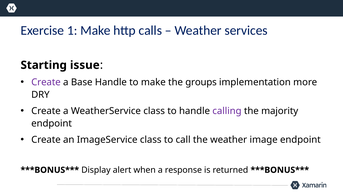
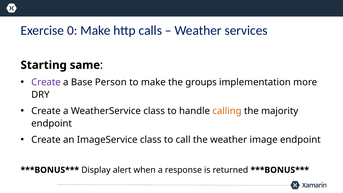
1: 1 -> 0 (72, 30)
issue: issue -> same (85, 65)
Base Handle: Handle -> Person (111, 82)
calling colour: purple -> orange (227, 111)
